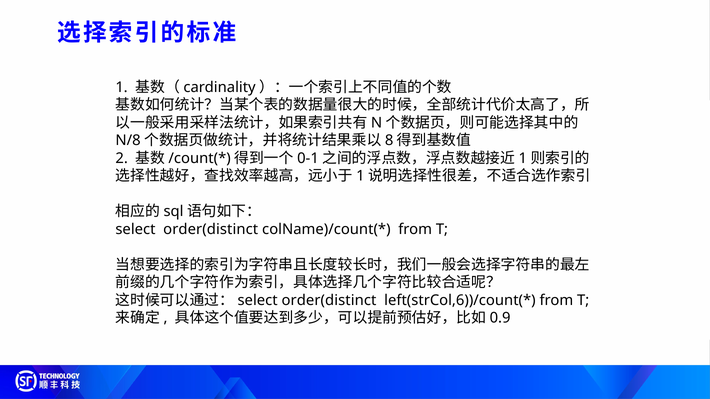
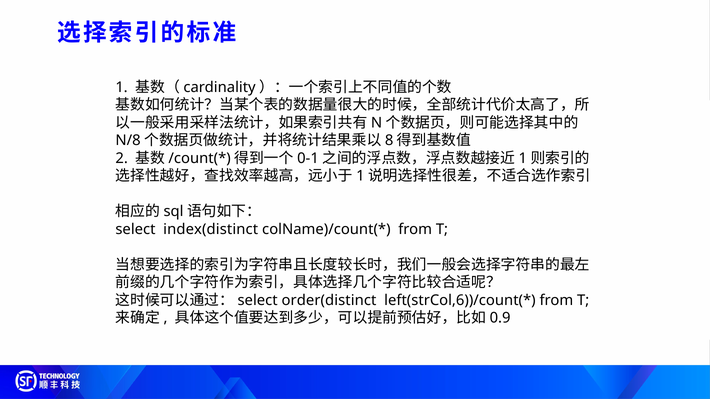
order(distinct: order(distinct -> index(distinct (211, 229)
